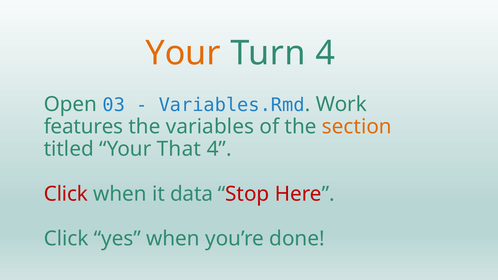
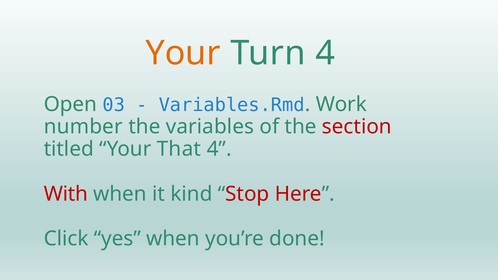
features: features -> number (83, 127)
section colour: orange -> red (357, 127)
Click: Click -> With (66, 194)
data: data -> kind (191, 194)
